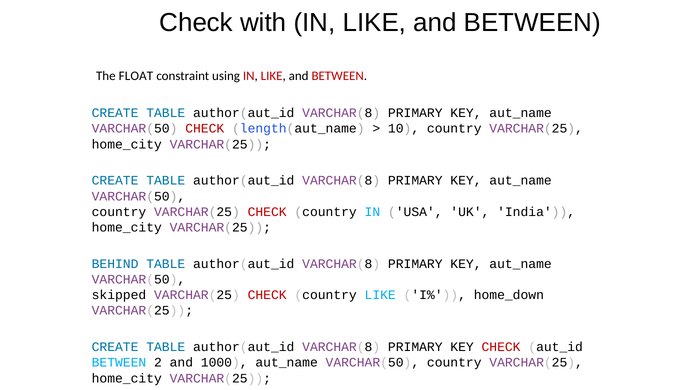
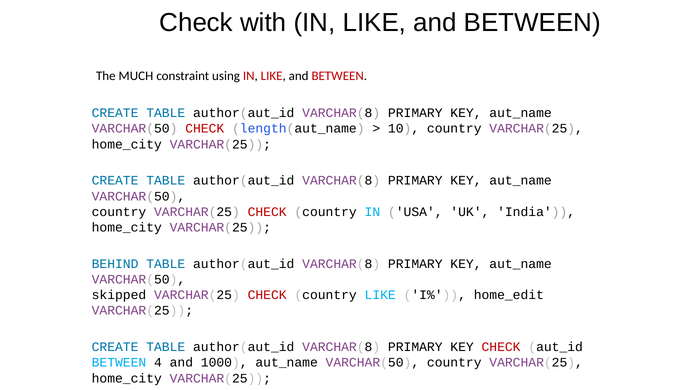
FLOAT: FLOAT -> MUCH (136, 76)
home_down: home_down -> home_edit (509, 295)
2: 2 -> 4 (158, 363)
